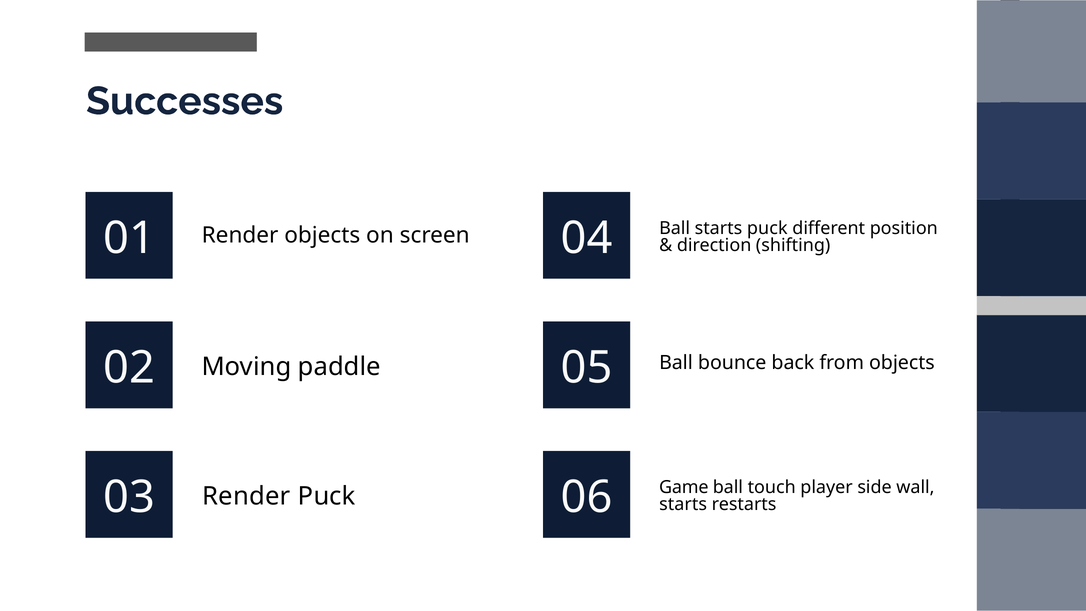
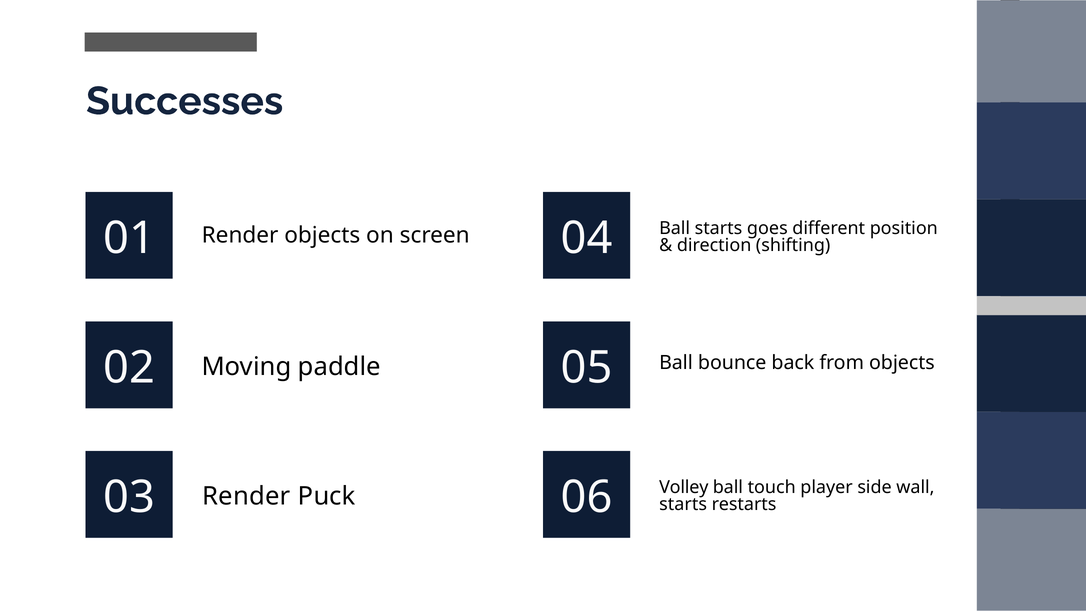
starts puck: puck -> goes (767, 228)
Game: Game -> Volley (684, 487)
